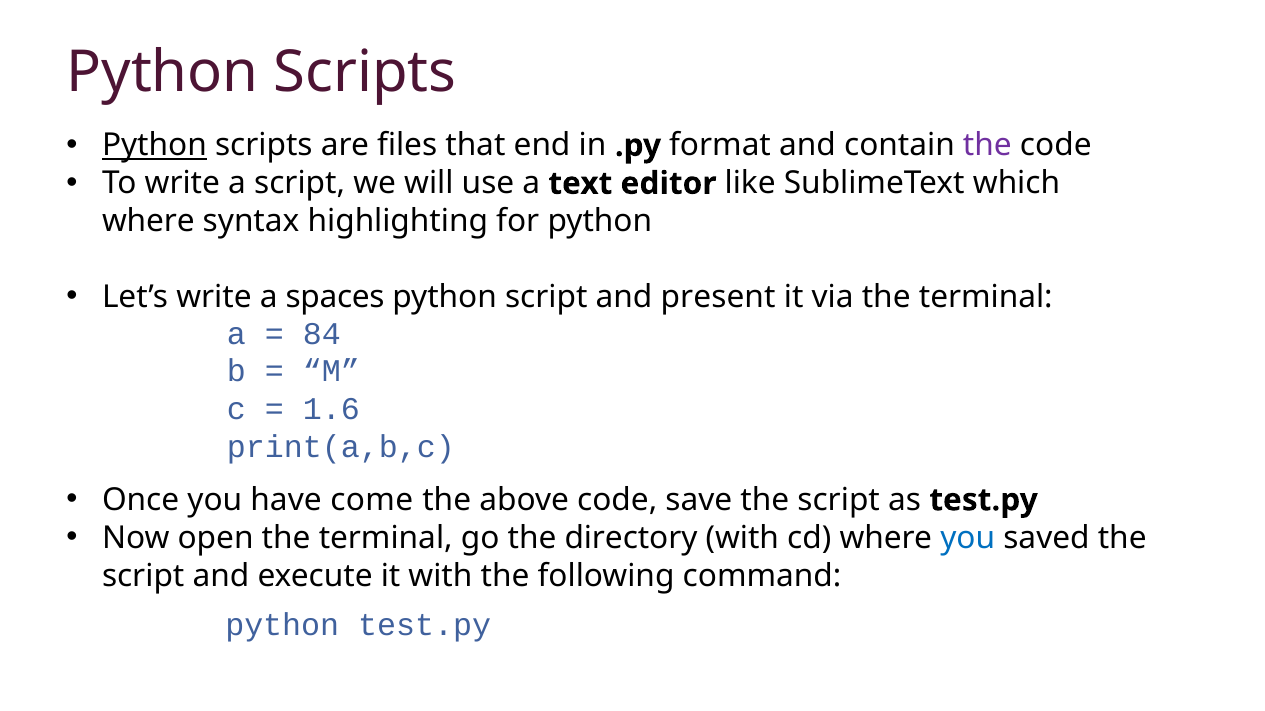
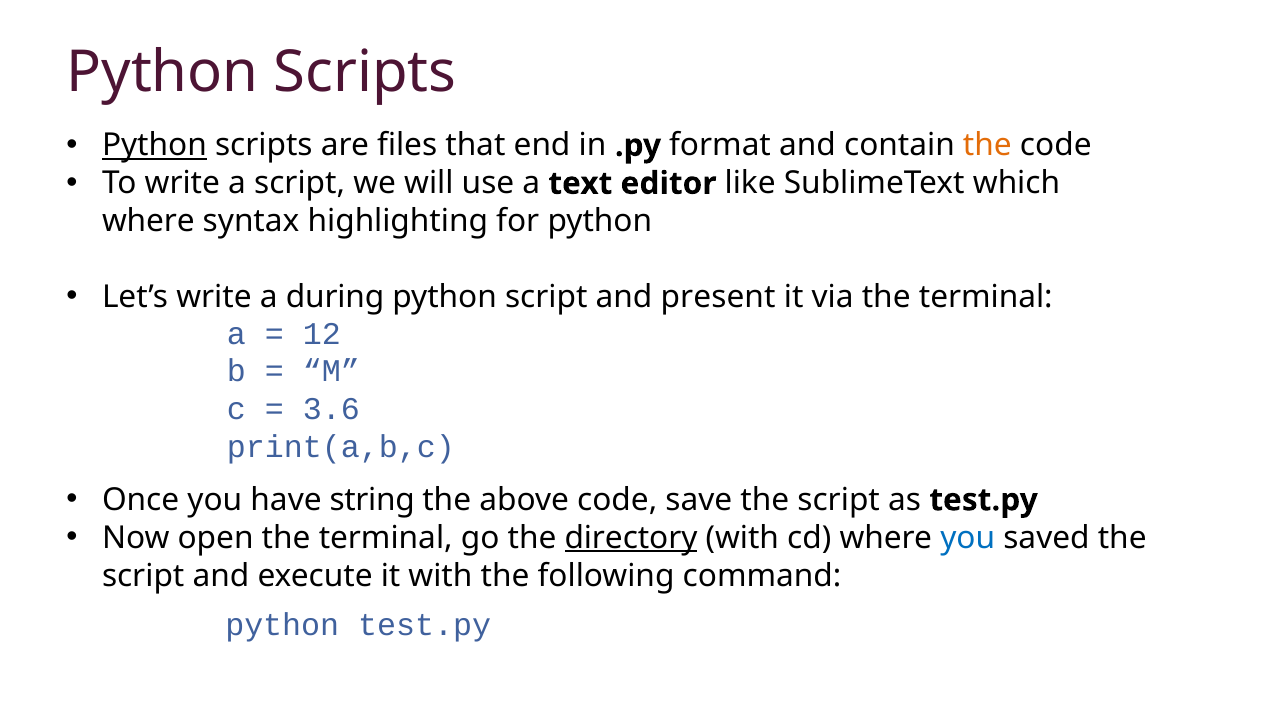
the colour: purple -> orange (987, 146)
spaces: spaces -> during (335, 297)
84: 84 -> 12 (322, 334)
1.6: 1.6 -> 3.6 (331, 410)
come: come -> string (372, 500)
directory underline: none -> present (631, 538)
